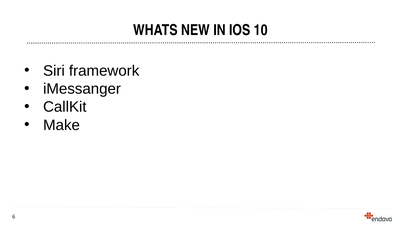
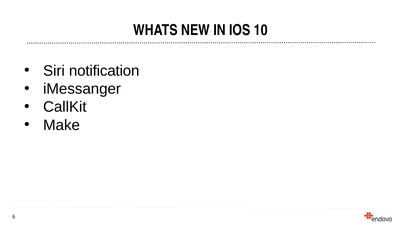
framework: framework -> notification (104, 71)
